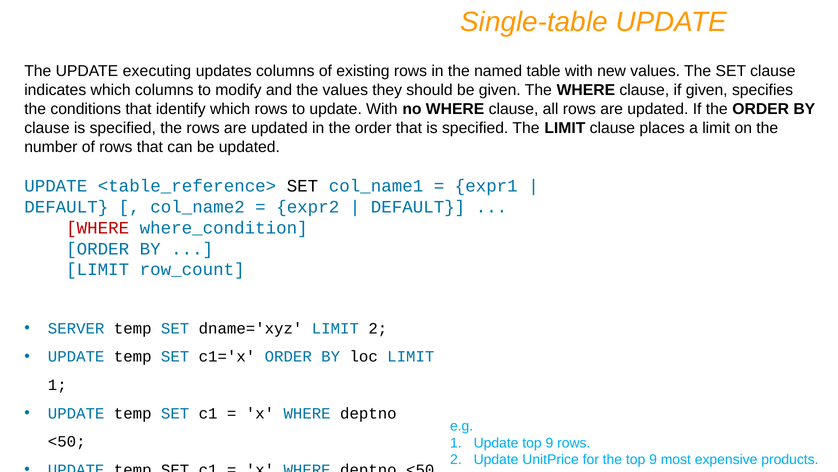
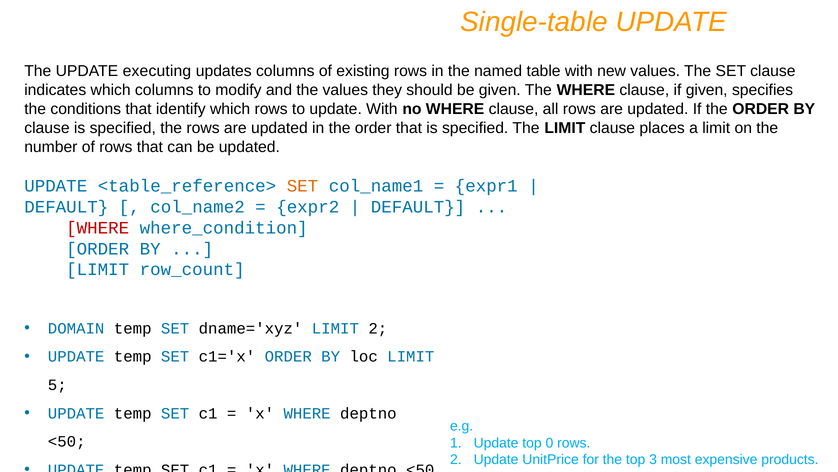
SET colour: black -> orange (302, 186)
SERVER: SERVER -> DOMAIN (76, 328)
1: 1 -> 5 (57, 385)
Update top 9: 9 -> 0 (549, 442)
the top 9: 9 -> 3 (653, 459)
